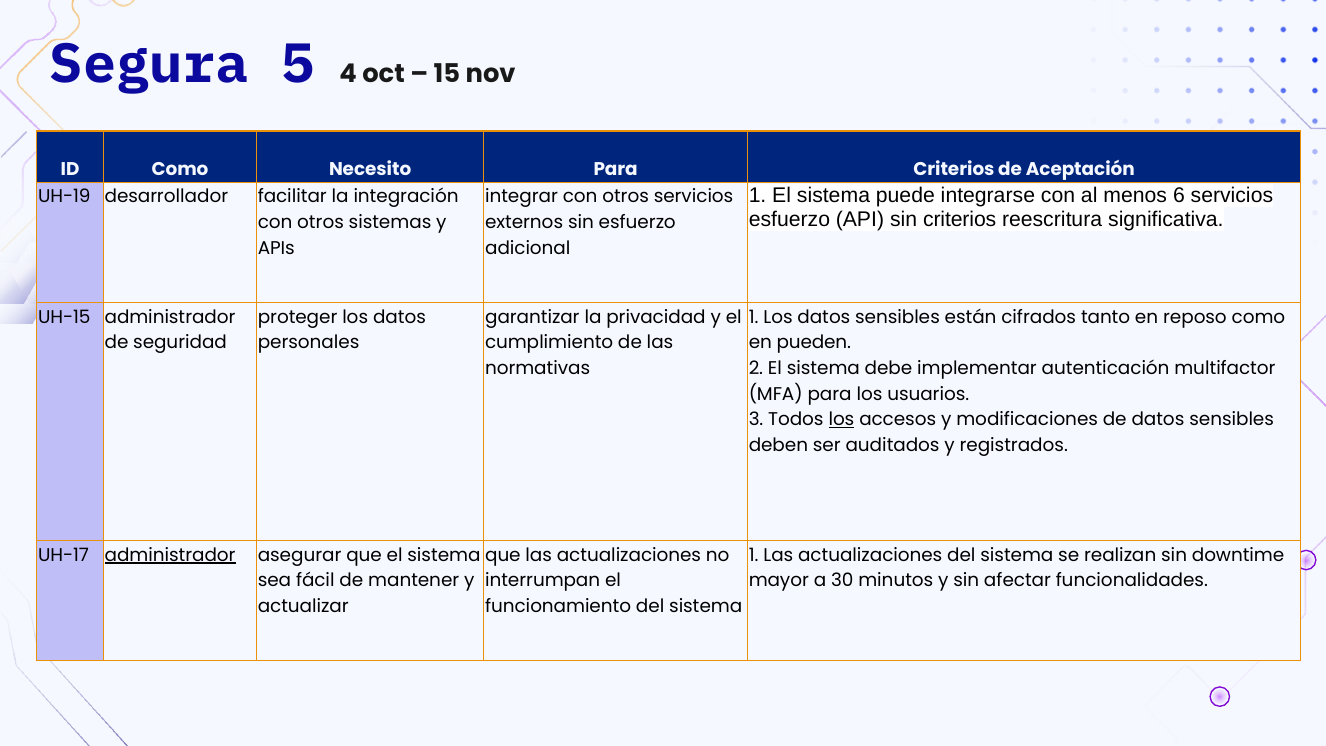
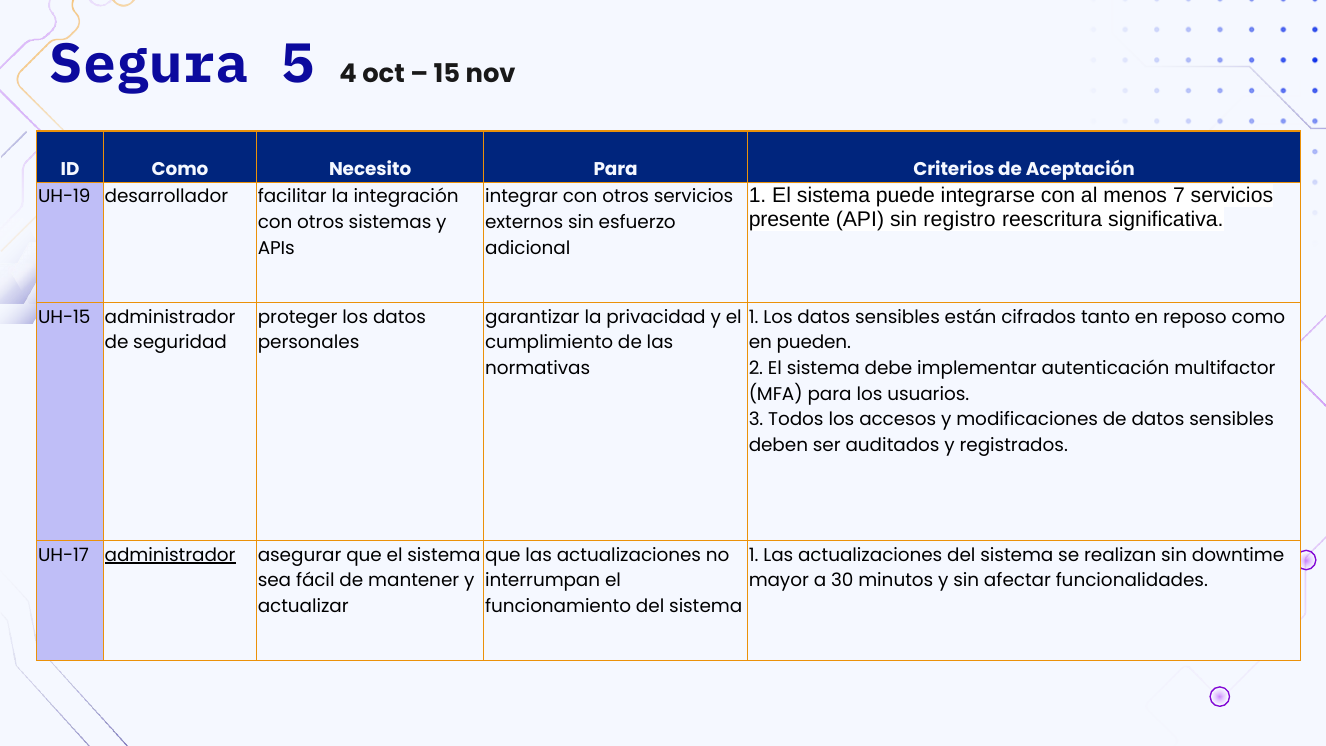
6: 6 -> 7 (1179, 196)
esfuerzo: esfuerzo -> presente (789, 220)
sin criterios: criterios -> registro (959, 220)
los underline: present -> none (841, 420)
